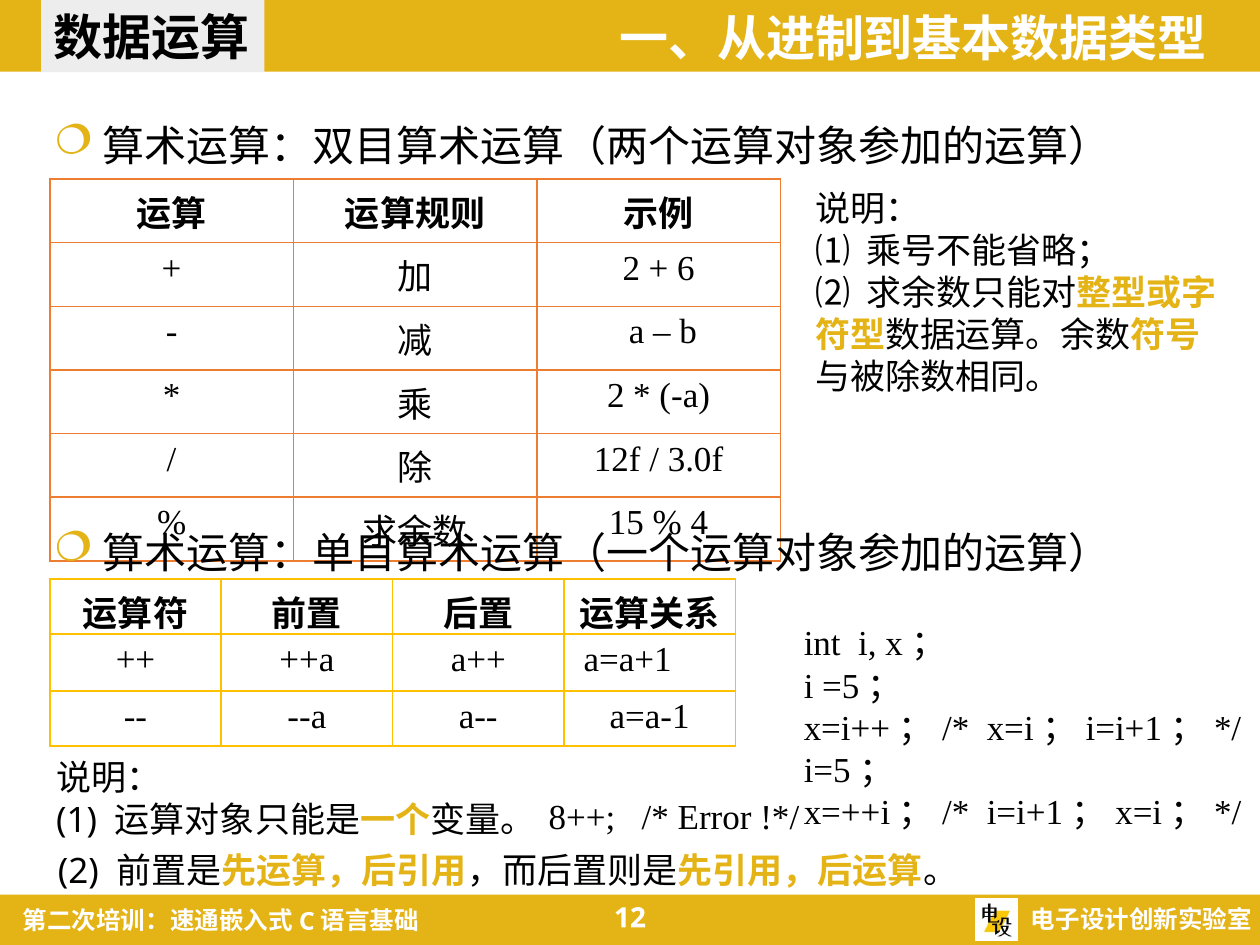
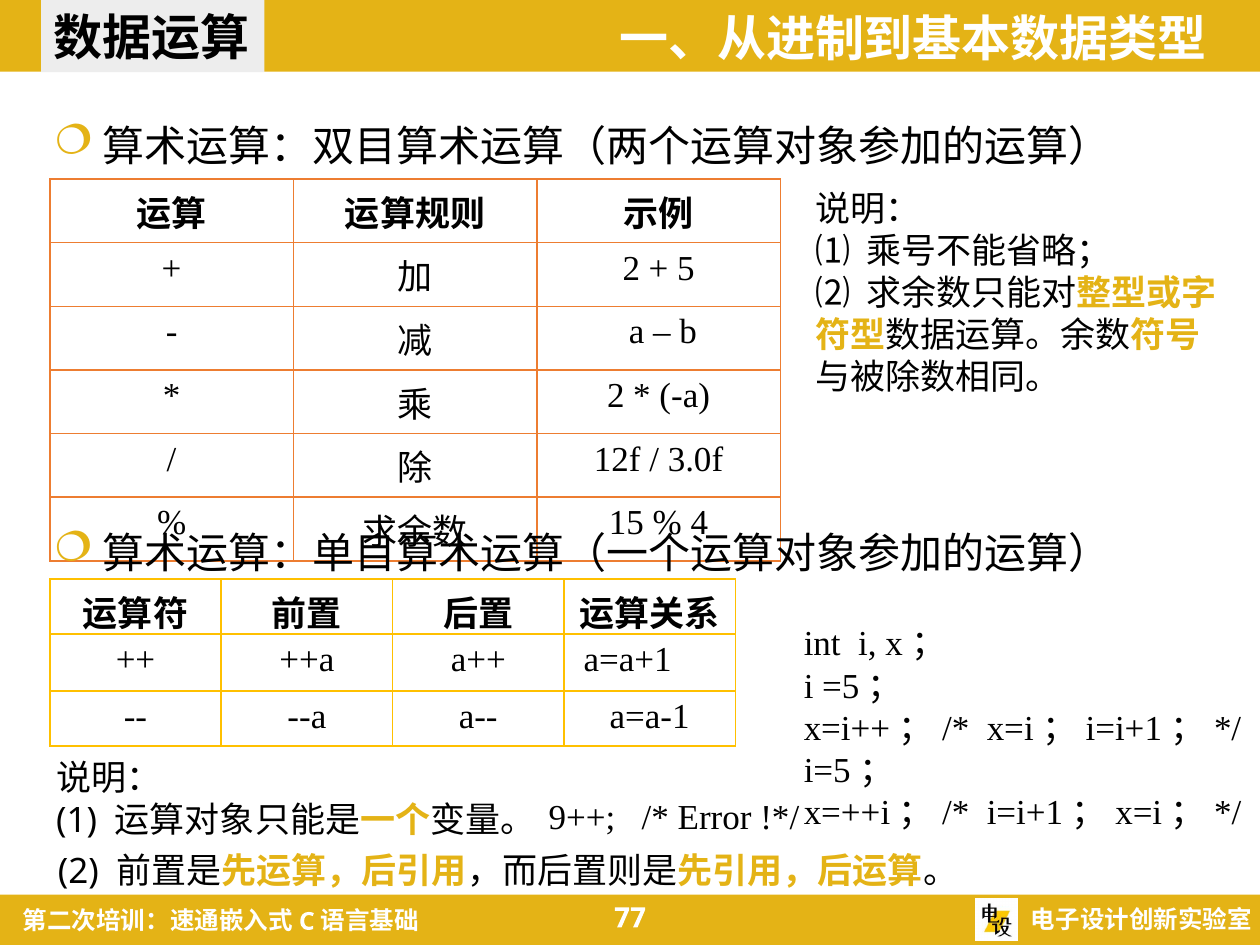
6: 6 -> 5 (686, 269)
8++: 8++ -> 9++ (582, 818)
12: 12 -> 77 (630, 918)
